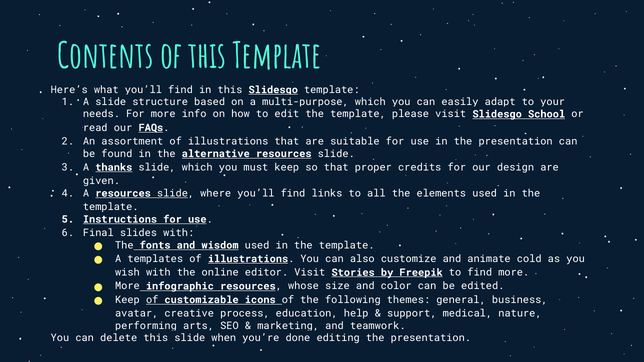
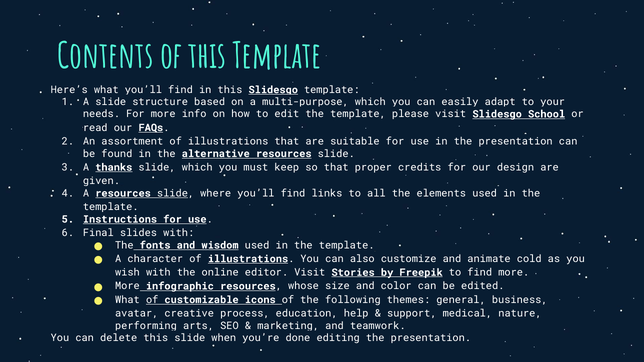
templates: templates -> character (155, 259)
Keep: Keep -> What (127, 300)
